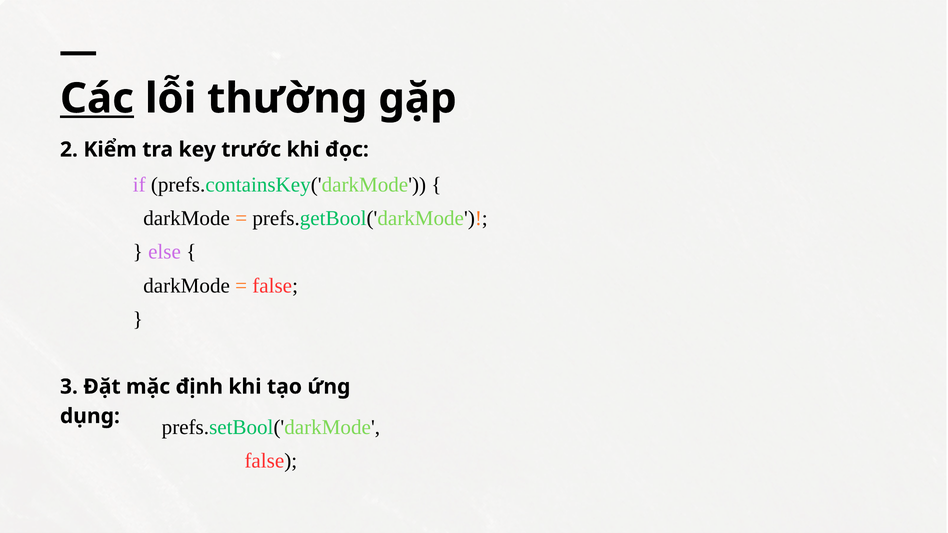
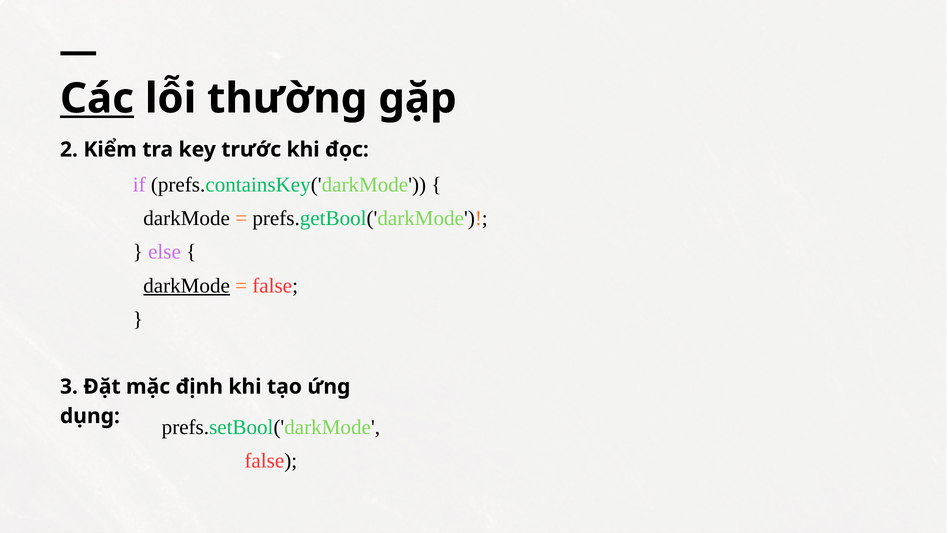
darkMode underline: none -> present (187, 286)
